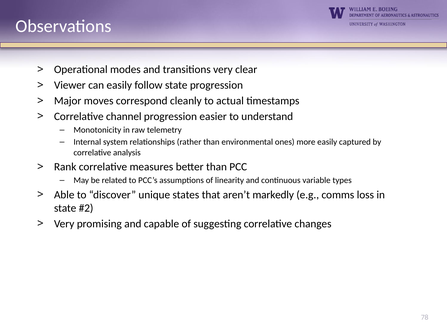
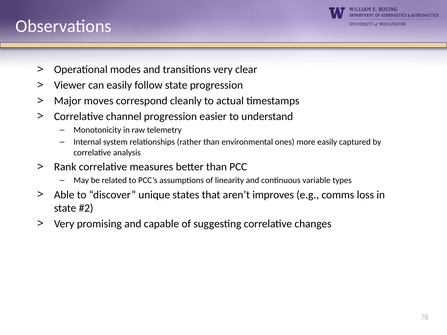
markedly: markedly -> improves (273, 195)
